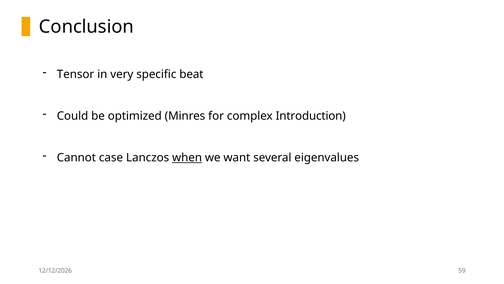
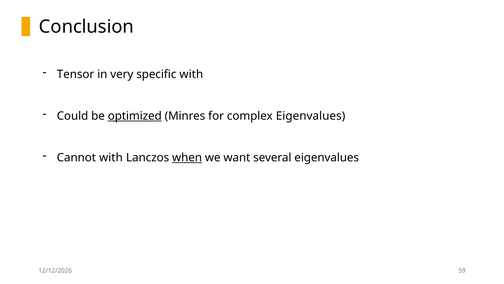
specific beat: beat -> with (191, 74)
optimized underline: none -> present (135, 116)
complex Introduction: Introduction -> Eigenvalues (311, 116)
Cannot case: case -> with (111, 157)
